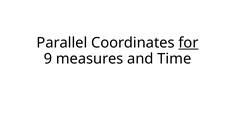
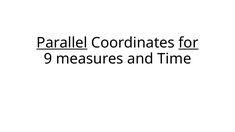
Parallel underline: none -> present (62, 43)
